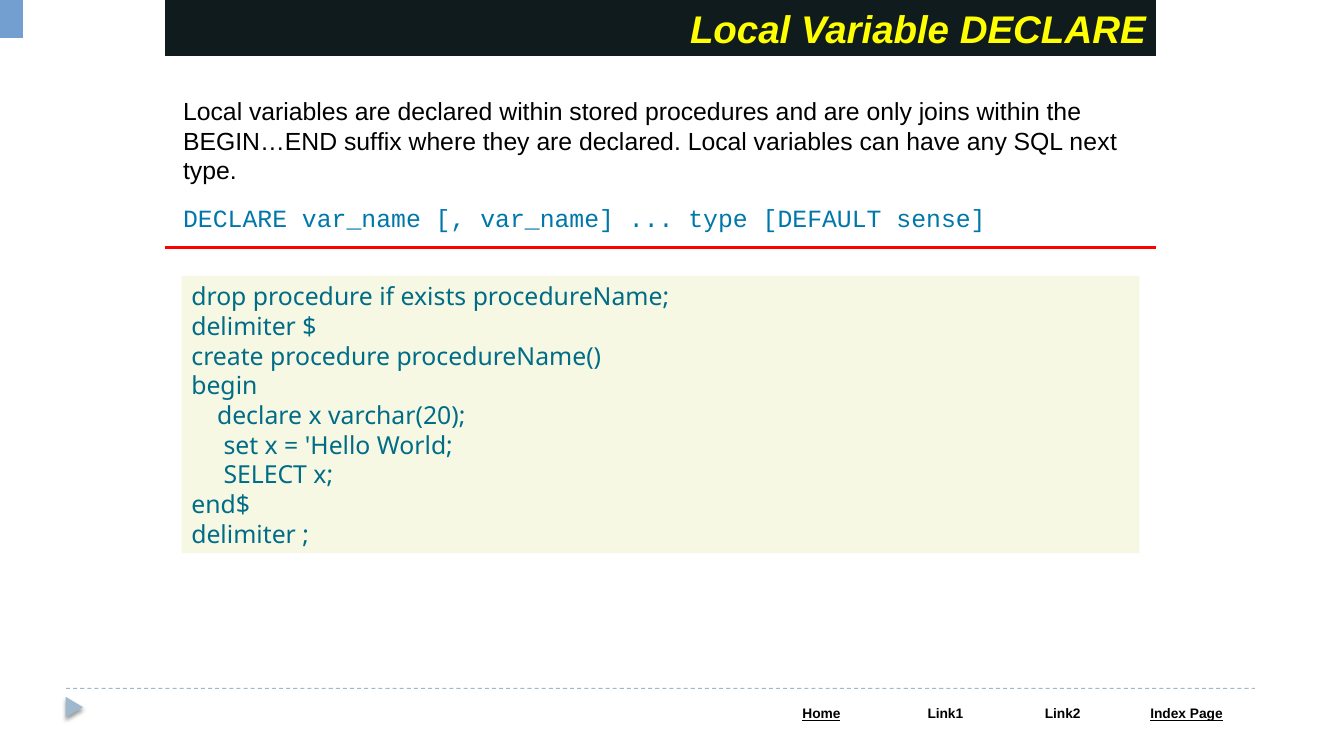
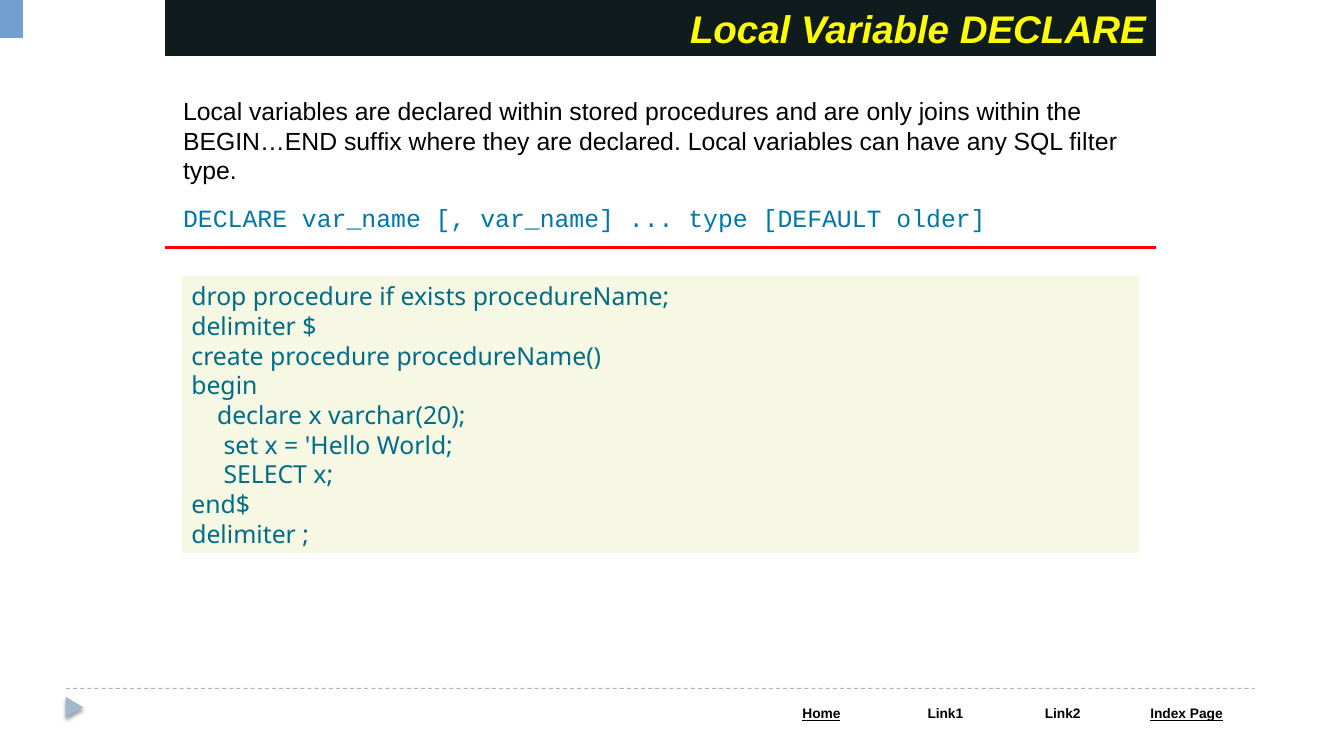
next: next -> filter (1093, 142)
sense: sense -> older (941, 220)
